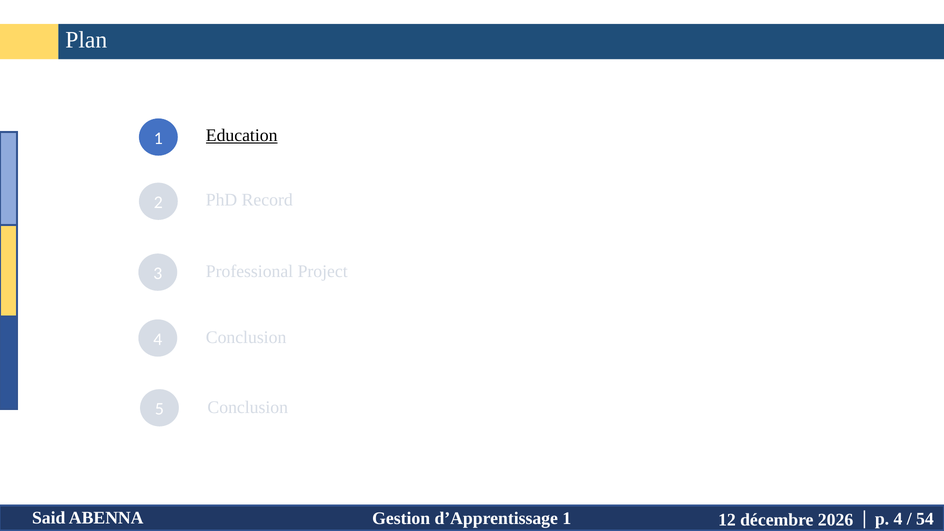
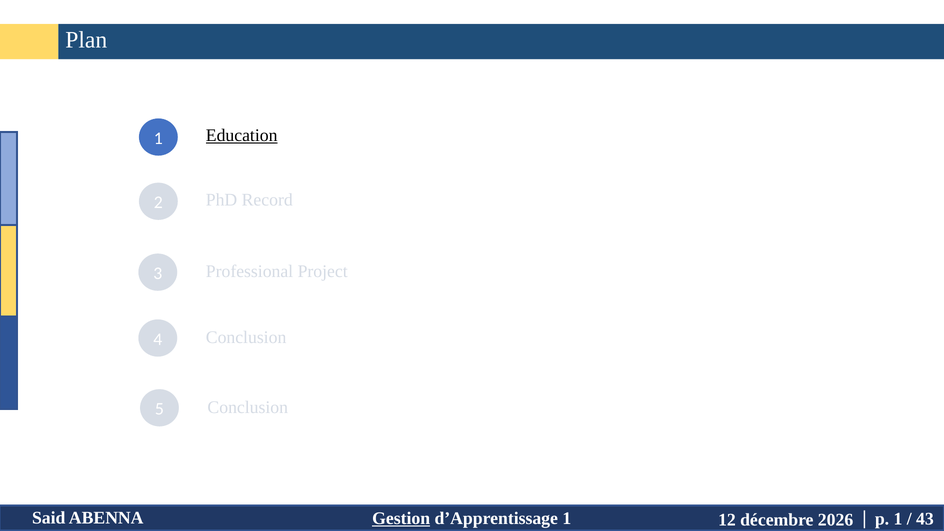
Gestion underline: none -> present (401, 519)
p 4: 4 -> 1 (898, 519)
54: 54 -> 43 (925, 519)
